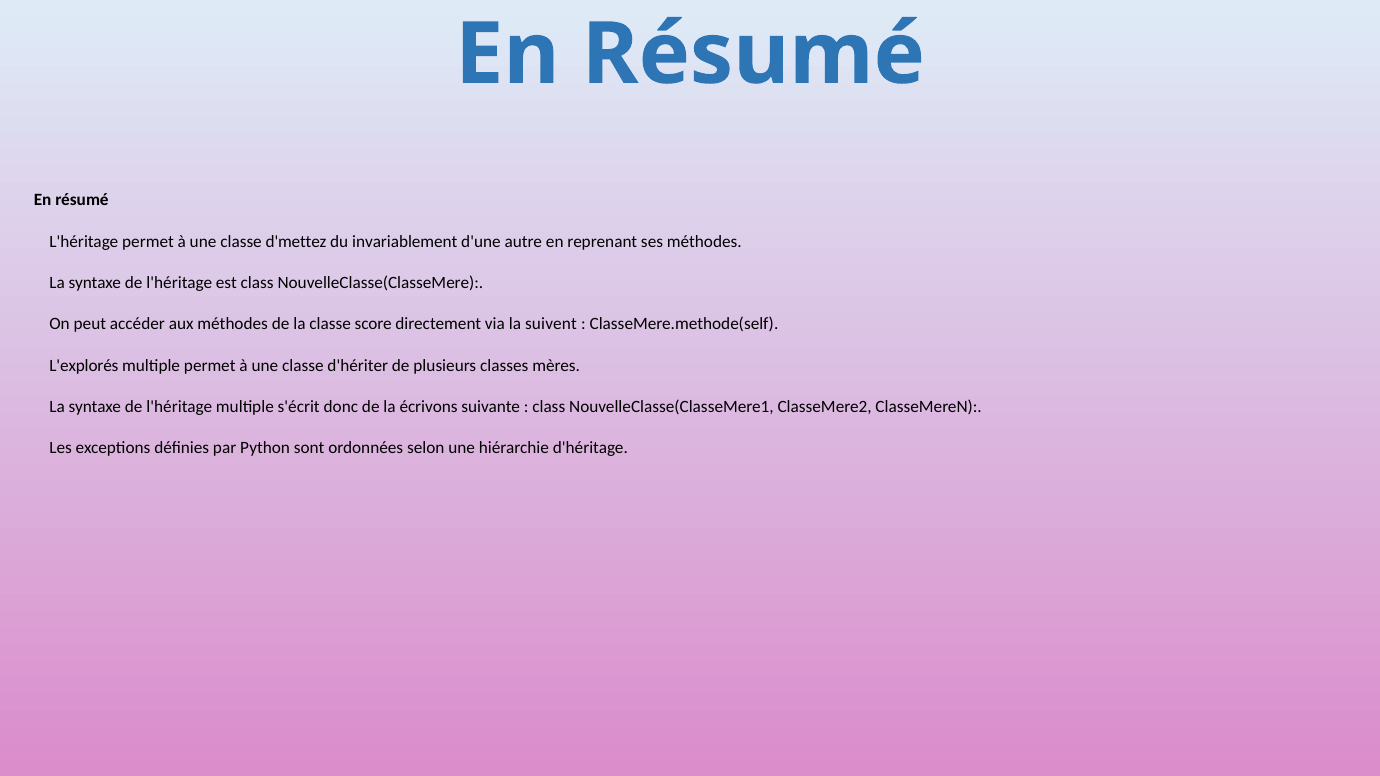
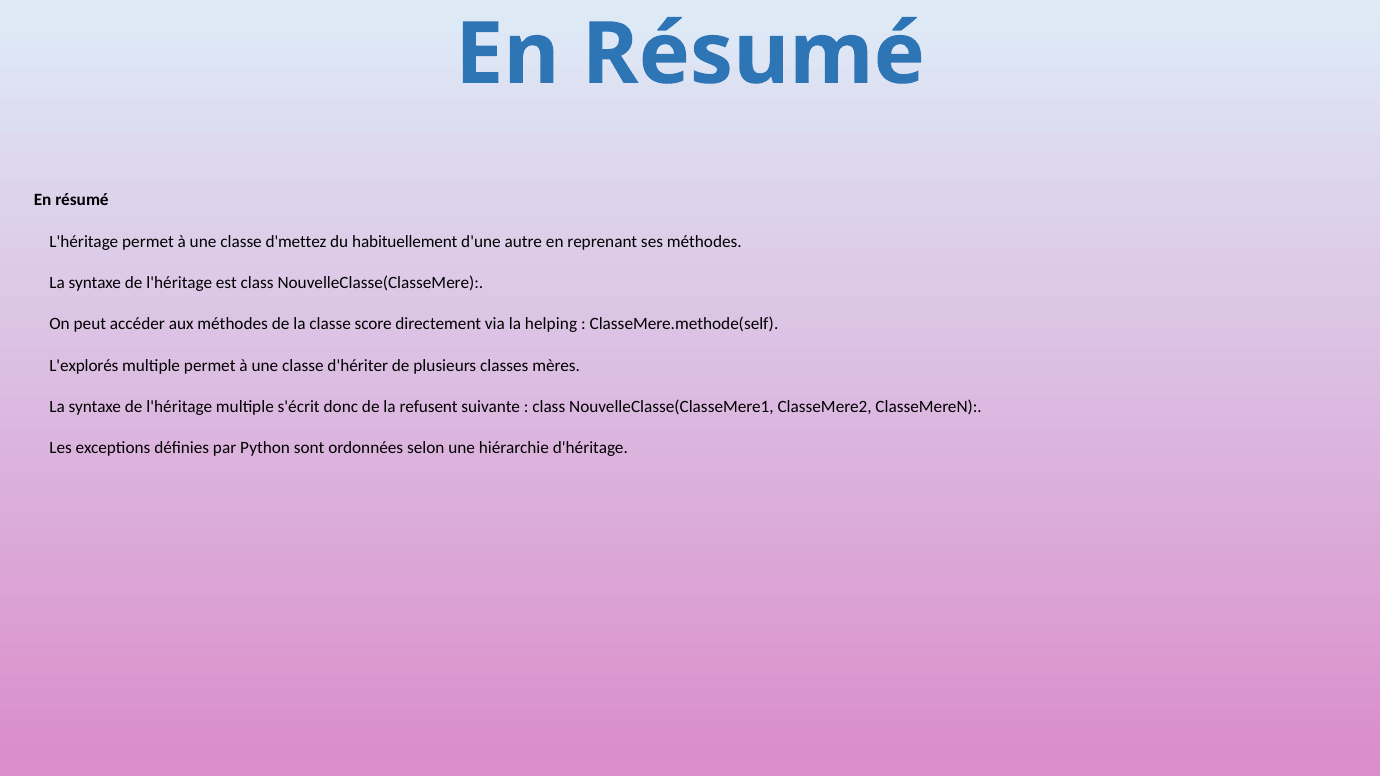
invariablement: invariablement -> habituellement (405, 241)
suivent: suivent -> helping (551, 324)
écrivons: écrivons -> refusent (429, 407)
